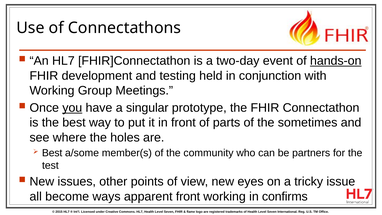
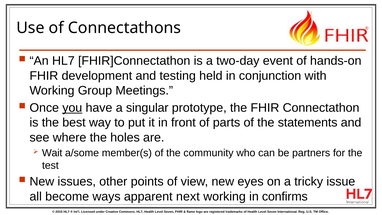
hands-on underline: present -> none (336, 61)
sometimes: sometimes -> statements (308, 123)
Best: Best -> Wait (52, 153)
apparent front: front -> next (188, 196)
